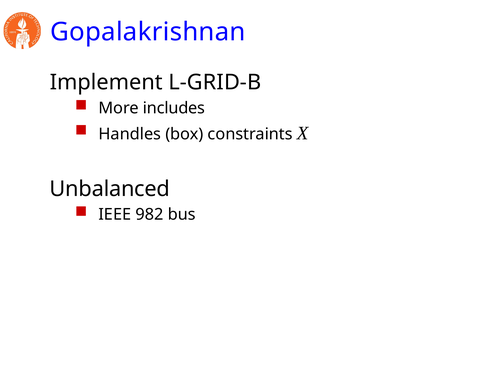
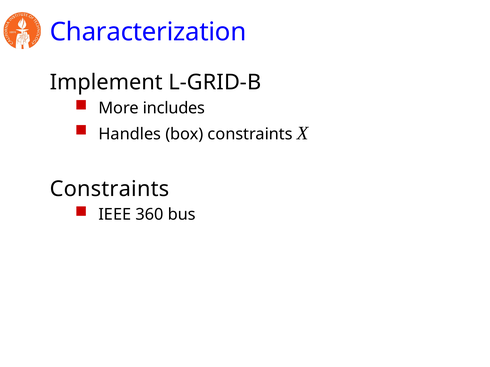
Gopalakrishnan: Gopalakrishnan -> Characterization (148, 32)
Unbalanced: Unbalanced -> Constraints (110, 189)
982: 982 -> 360 (149, 215)
